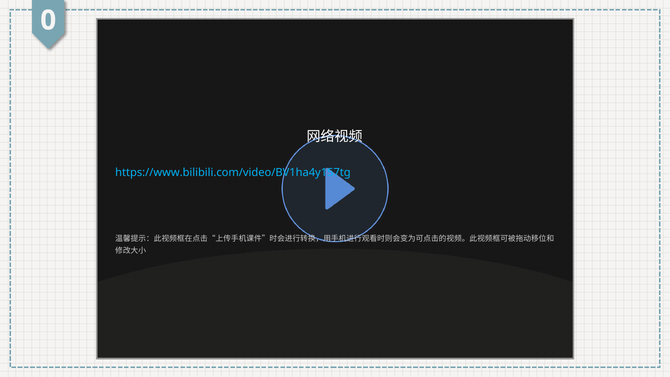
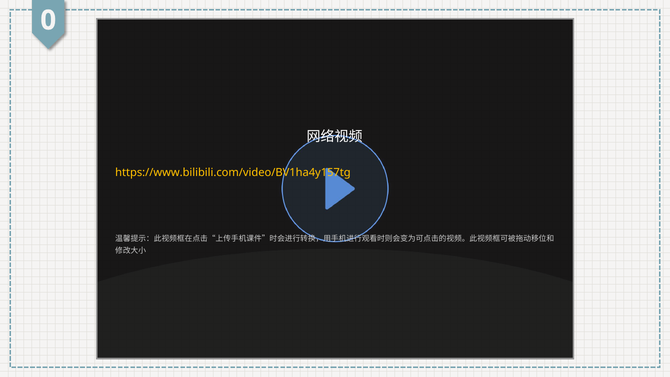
https://www.bilibili.com/video/BV1ha4y157tg colour: light blue -> yellow (233, 173)
